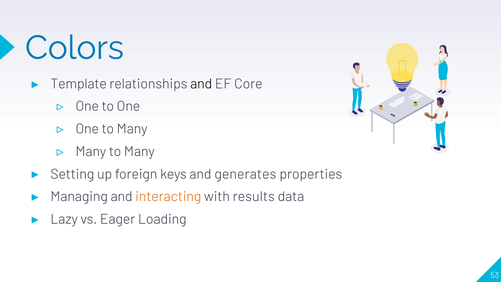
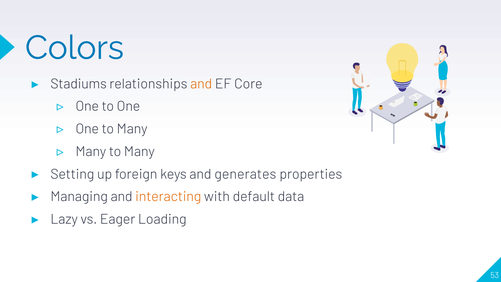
Template: Template -> Stadiums (79, 84)
and colour: black -> orange (201, 84)
results: results -> default (254, 197)
